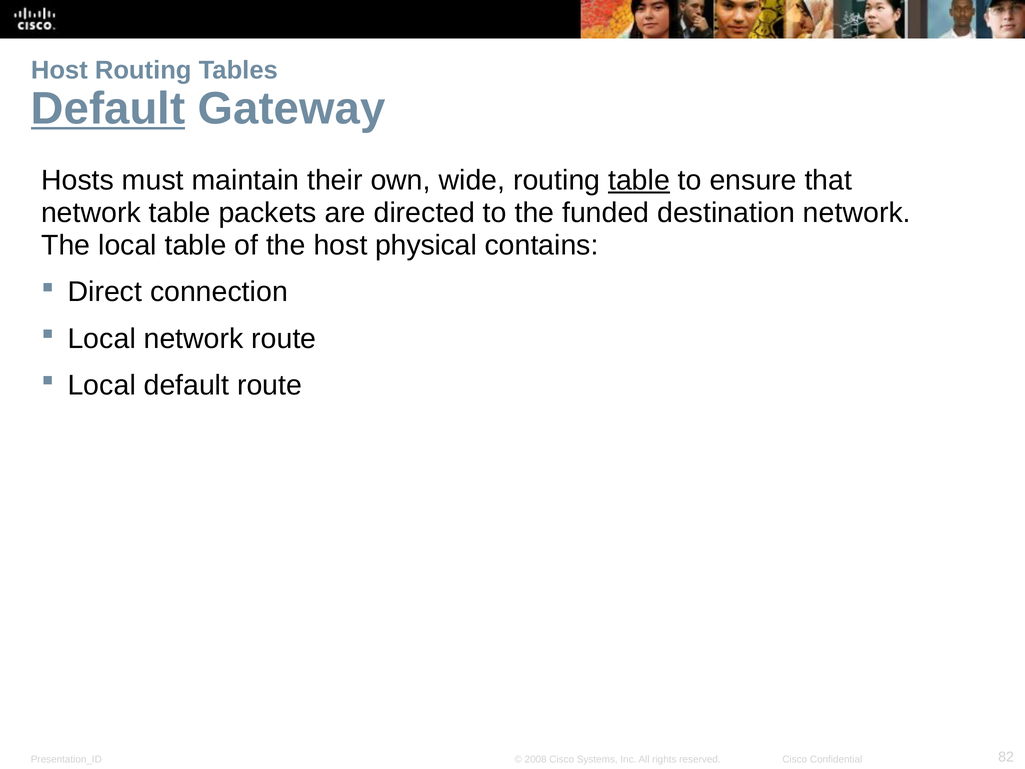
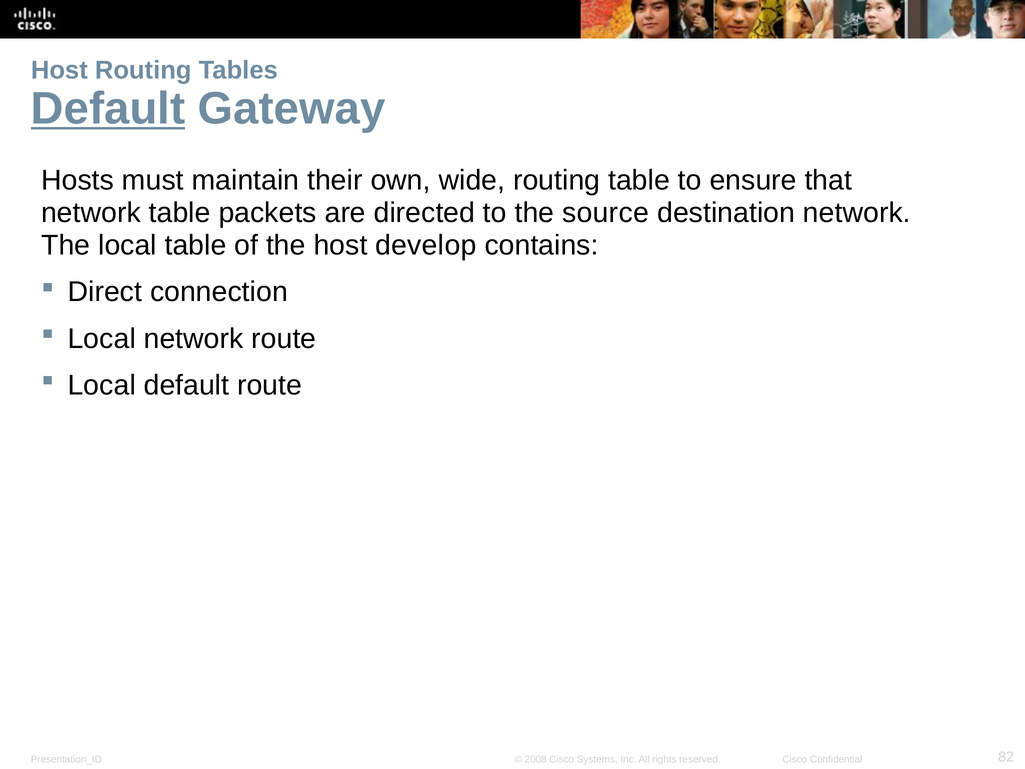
table underline: present -> none (639, 180)
funded: funded -> source (606, 213)
physical: physical -> develop (426, 245)
